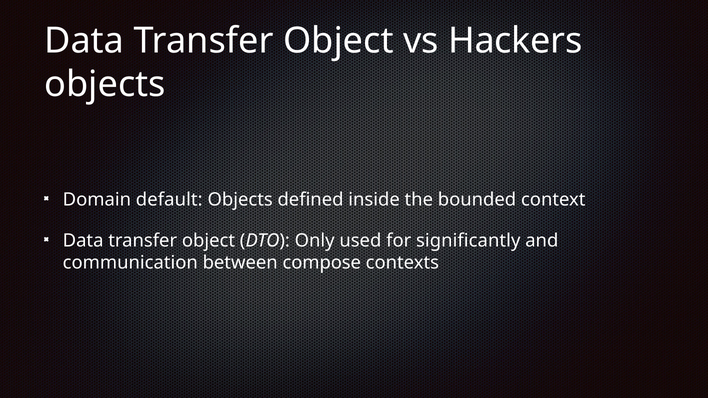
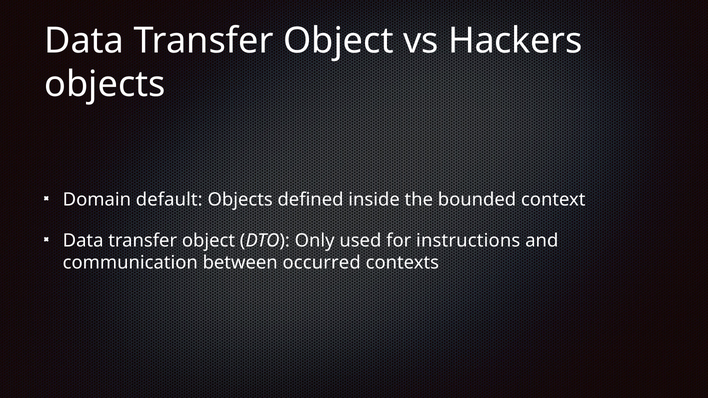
significantly: significantly -> instructions (468, 241)
compose: compose -> occurred (322, 263)
